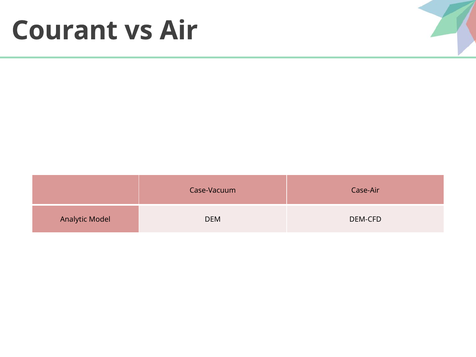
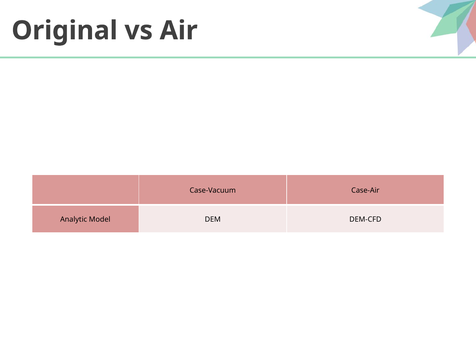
Courant: Courant -> Original (65, 31)
